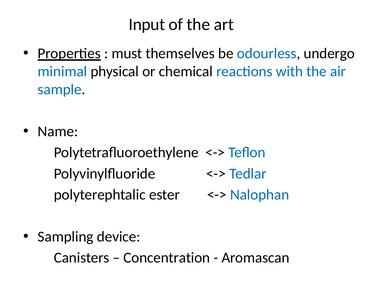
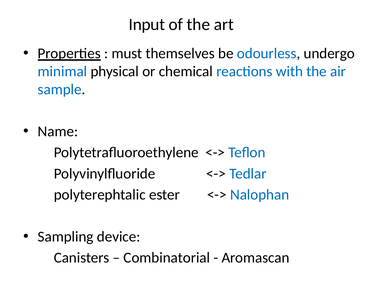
Concentration: Concentration -> Combinatorial (167, 258)
